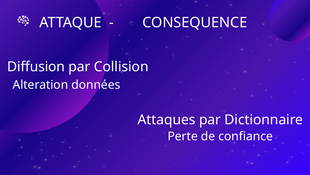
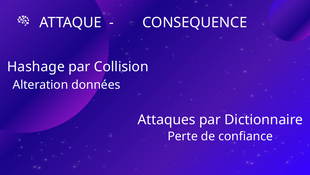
Diffusion: Diffusion -> Hashage (36, 67)
